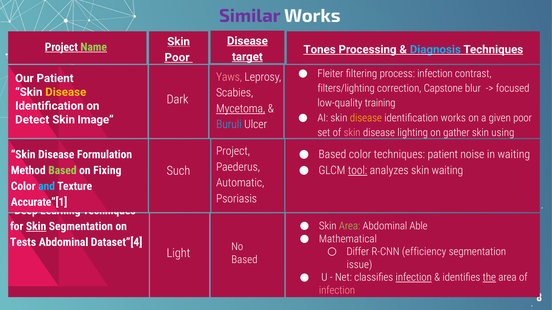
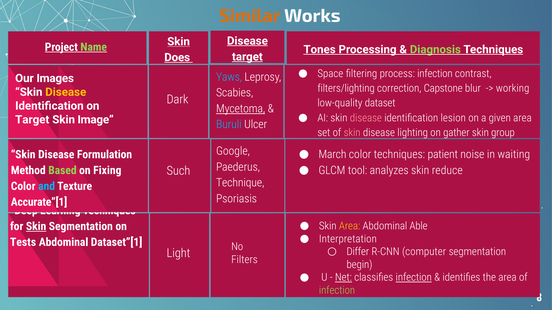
Similar colour: purple -> orange (250, 16)
Diagnosis colour: light blue -> light green (435, 50)
Poor: Poor -> Does (177, 57)
Fleiter: Fleiter -> Space (330, 74)
Yaws colour: pink -> light blue (229, 77)
Our Patient: Patient -> Images (55, 78)
focused: focused -> working (513, 88)
training: training -> dataset (380, 103)
disease colour: yellow -> pink (366, 118)
identification works: works -> lesion (453, 118)
given poor: poor -> area (522, 118)
Detect: Detect -> Target (32, 120)
using: using -> group (503, 133)
Project: Project -> Google (233, 151)
Based: Based -> March (332, 155)
tool underline: present -> none (358, 171)
skin waiting: waiting -> reduce (447, 171)
Automatic: Automatic -> Technique (240, 183)
Area colour: light green -> yellow (350, 226)
Mathematical: Mathematical -> Interpretation (348, 239)
Dataset”[4: Dataset”[4 -> Dataset”[1 (117, 242)
efficiency: efficiency -> computer (424, 252)
Based: Based -> Filters (244, 260)
issue: issue -> begin (359, 265)
Net underline: none -> present (343, 278)
the underline: present -> none (489, 278)
infection colour: pink -> light green (337, 291)
